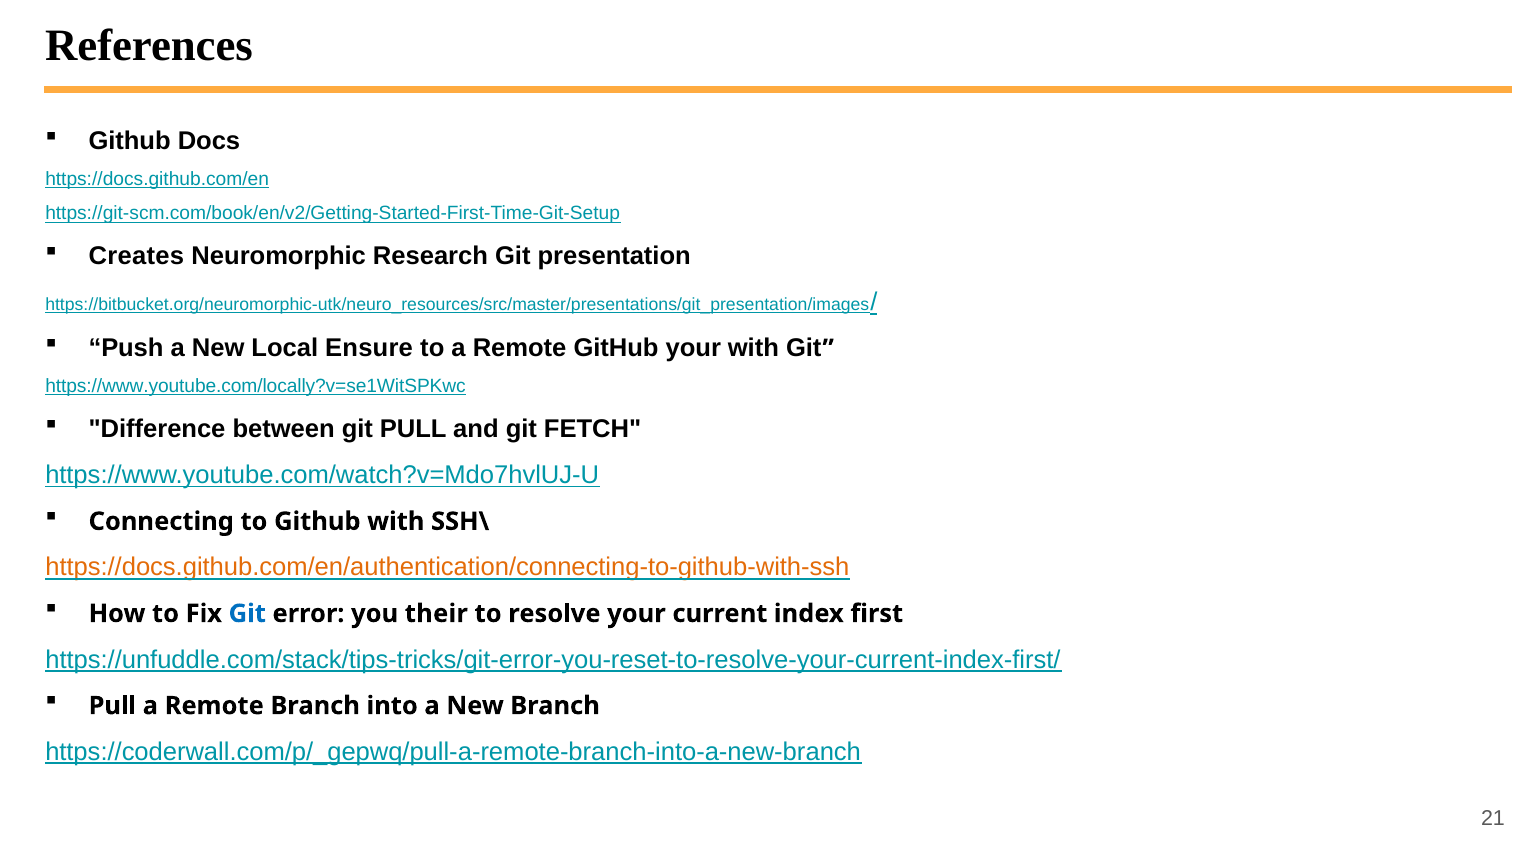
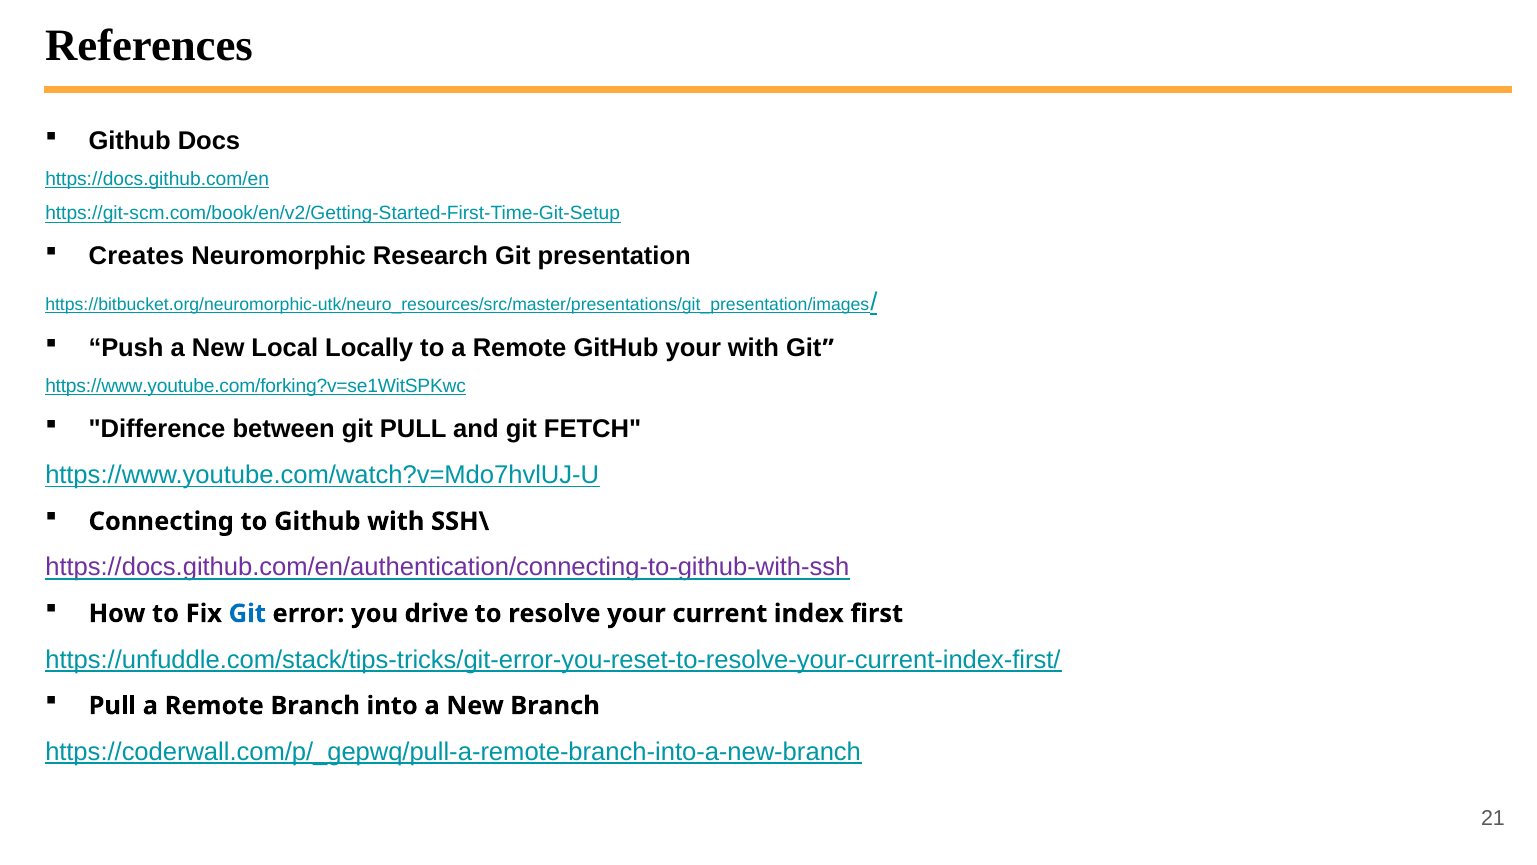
Ensure: Ensure -> Locally (369, 348)
https://www.youtube.com/locally?v=se1WitSPKwc: https://www.youtube.com/locally?v=se1WitSPKwc -> https://www.youtube.com/forking?v=se1WitSPKwc (256, 386)
https://docs.github.com/en/authentication/connecting-to-github-with-ssh colour: orange -> purple (447, 567)
their: their -> drive (437, 613)
